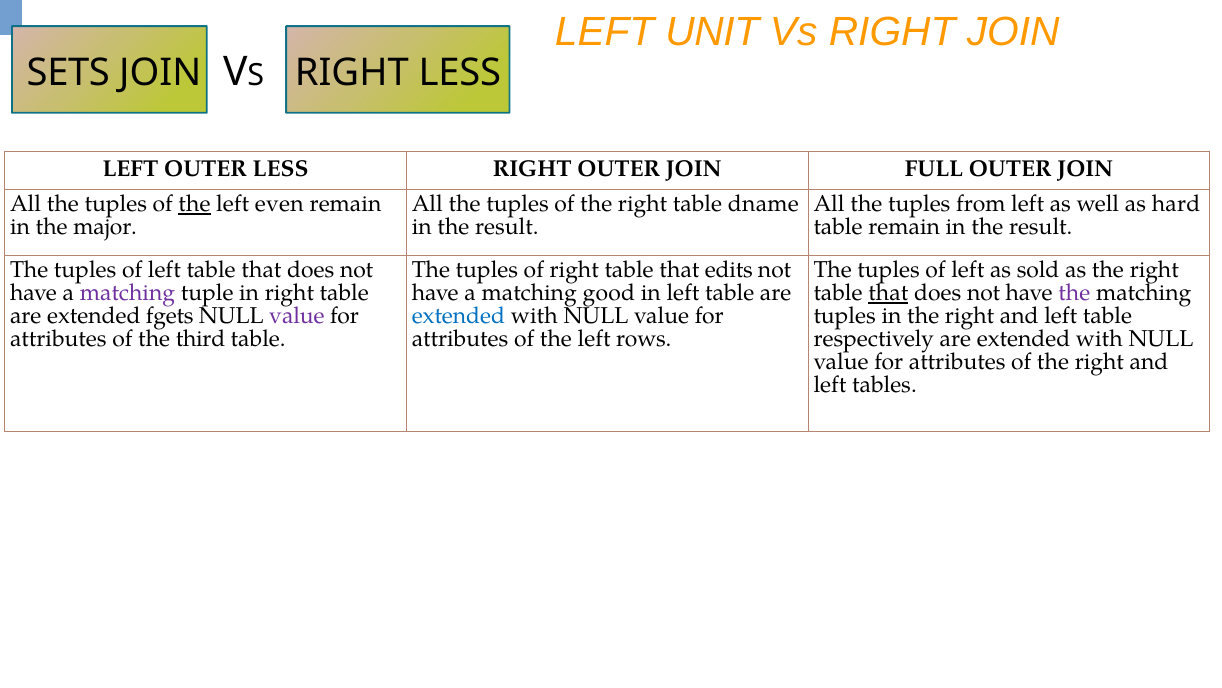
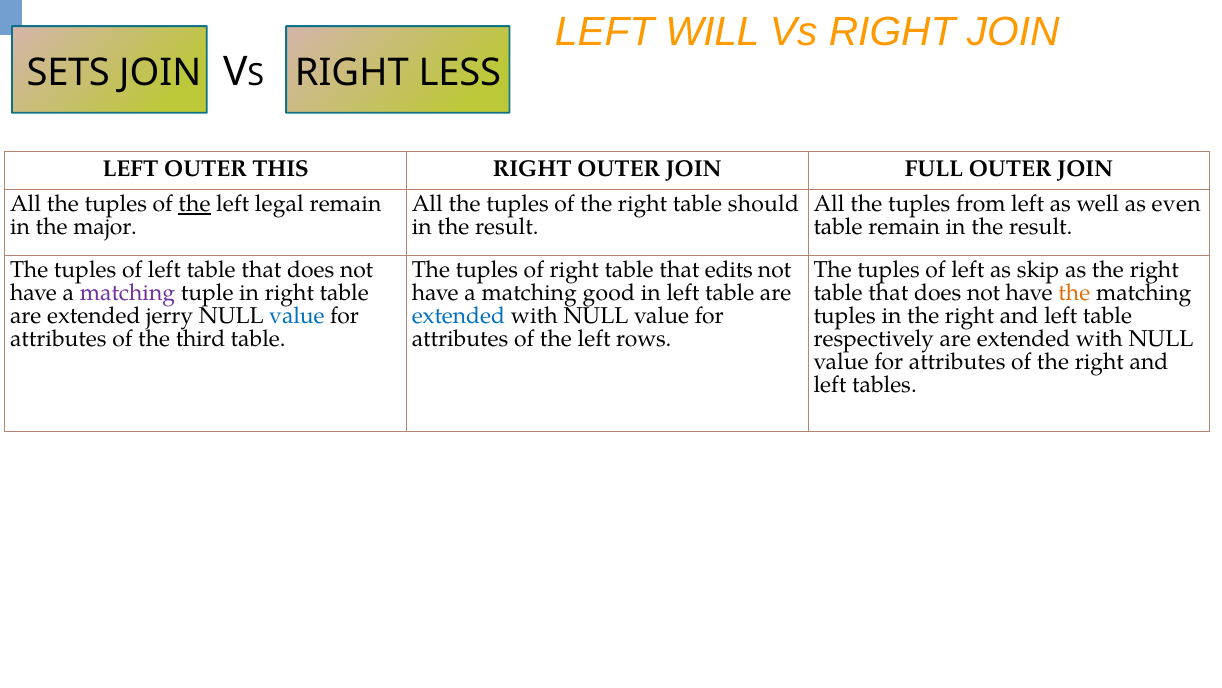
UNIT: UNIT -> WILL (712, 32)
OUTER LESS: LESS -> THIS (281, 168)
even: even -> legal (279, 204)
dname: dname -> should (763, 204)
hard: hard -> even (1176, 204)
sold: sold -> skip (1038, 270)
that underline: present -> none (888, 293)
the colour: purple -> orange (1074, 293)
fgets: fgets -> jerry (170, 316)
value colour: purple -> blue (297, 316)
